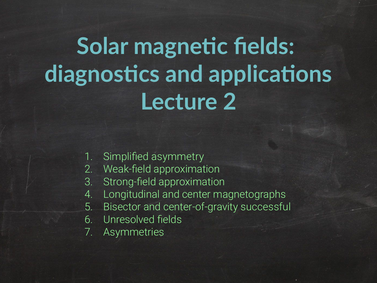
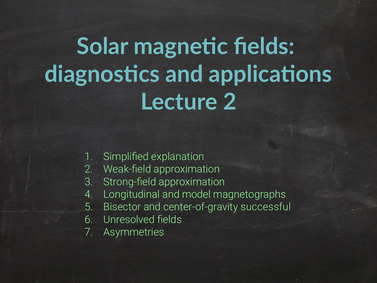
asymmetry: asymmetry -> explanation (178, 157)
center: center -> model (196, 194)
